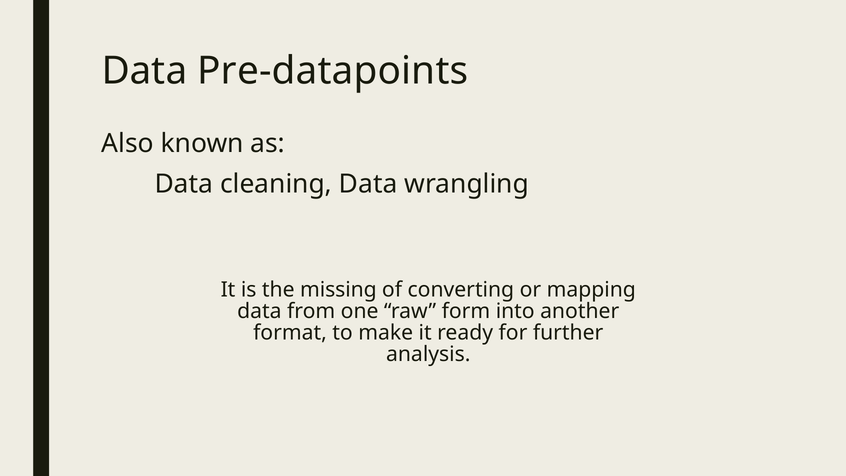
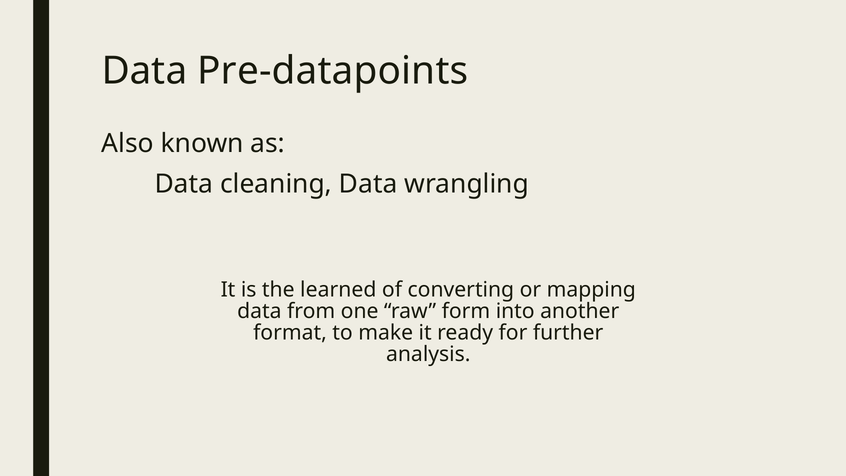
missing: missing -> learned (338, 290)
